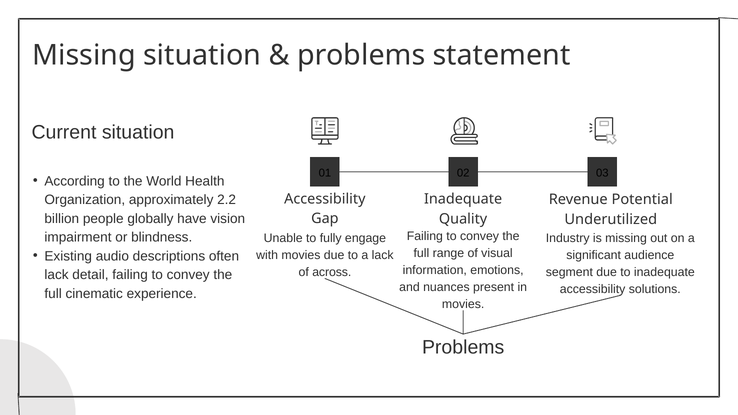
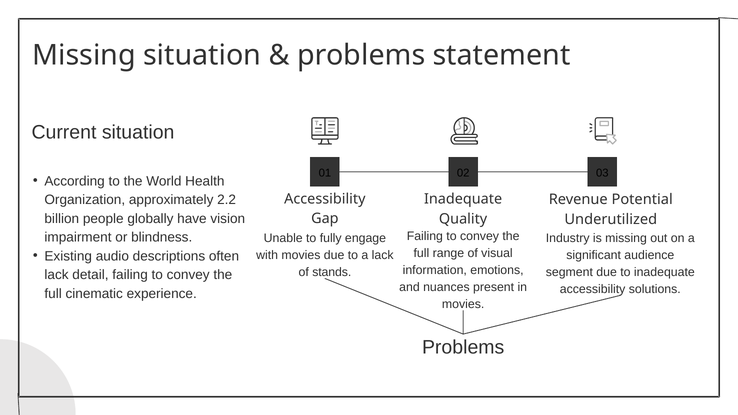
across: across -> stands (332, 272)
